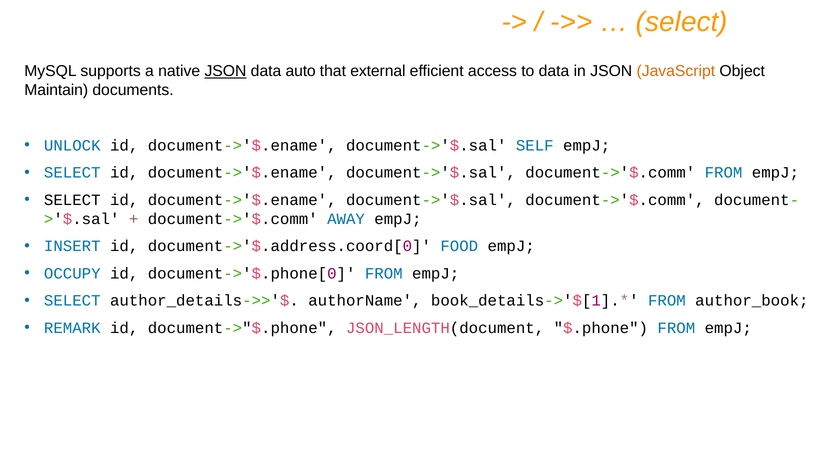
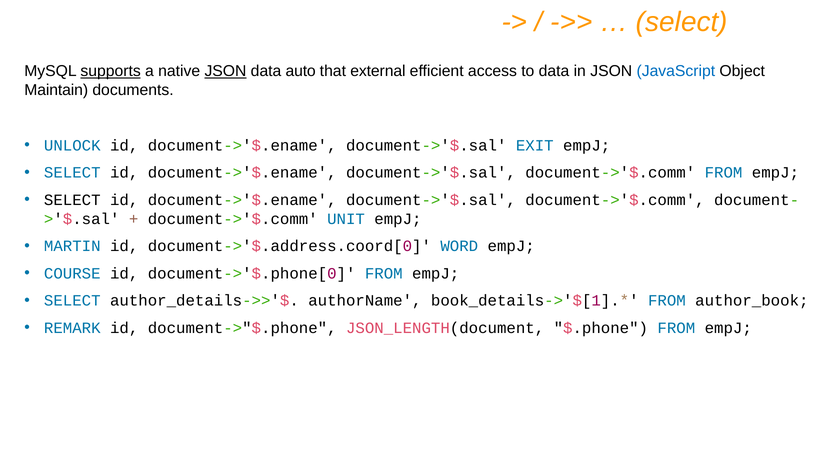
supports underline: none -> present (111, 71)
JavaScript colour: orange -> blue (676, 71)
SELF: SELF -> EXIT (535, 146)
AWAY: AWAY -> UNIT (346, 219)
INSERT: INSERT -> MARTIN (72, 246)
FOOD: FOOD -> WORD (459, 246)
OCCUPY: OCCUPY -> COURSE (72, 273)
